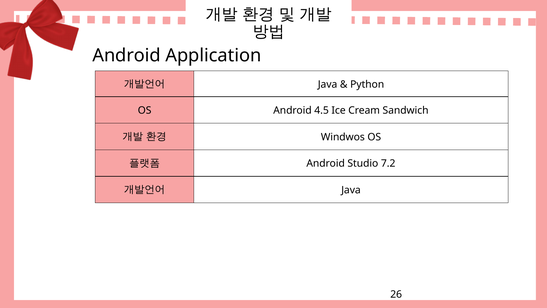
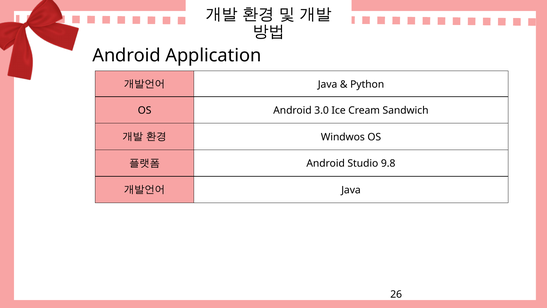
4.5: 4.5 -> 3.0 (322, 110)
7.2: 7.2 -> 9.8 (388, 163)
